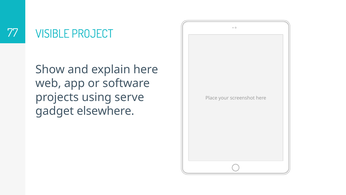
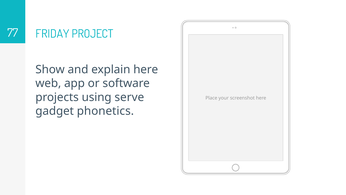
VISIBLE: VISIBLE -> FRIDAY (52, 34)
elsewhere: elsewhere -> phonetics (105, 111)
